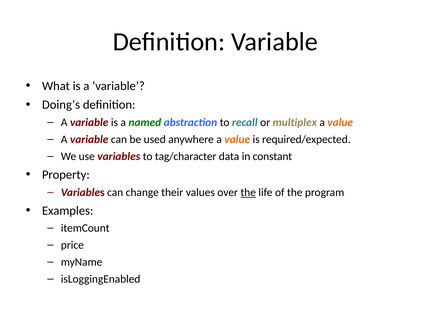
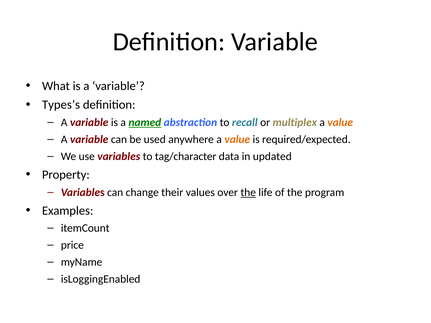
Doing’s: Doing’s -> Types’s (61, 105)
named underline: none -> present (145, 123)
constant: constant -> updated (272, 157)
